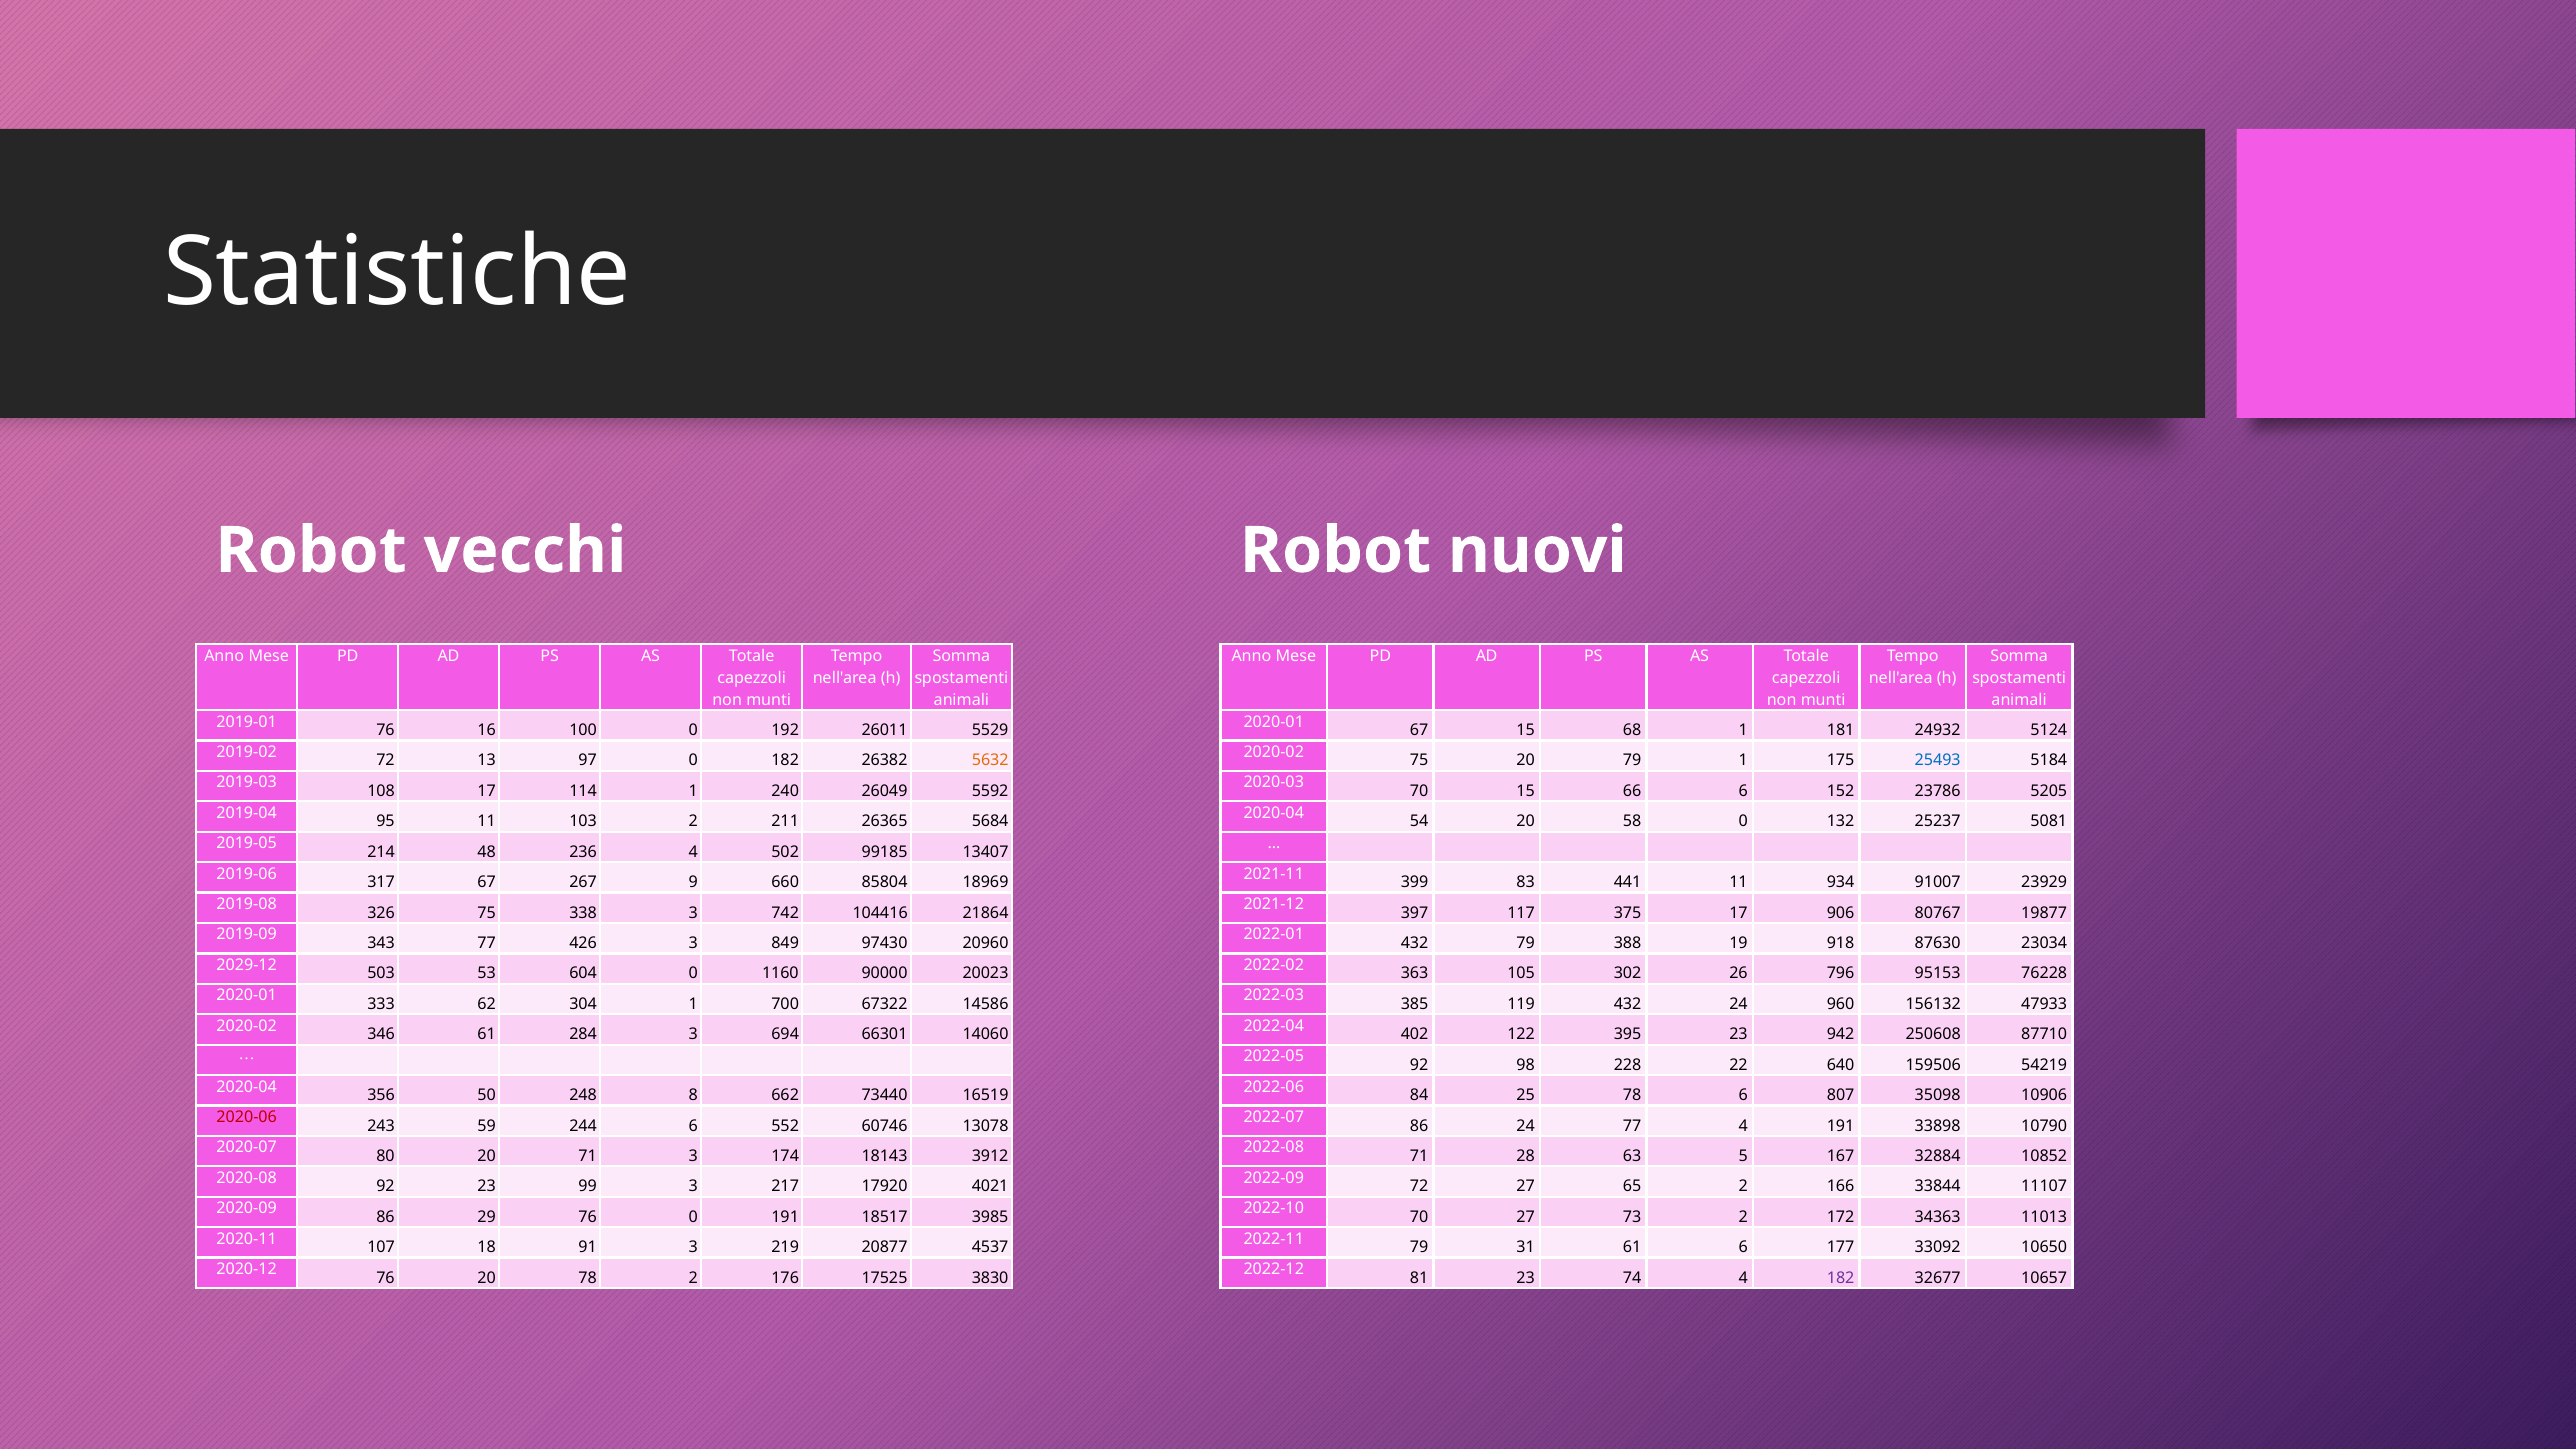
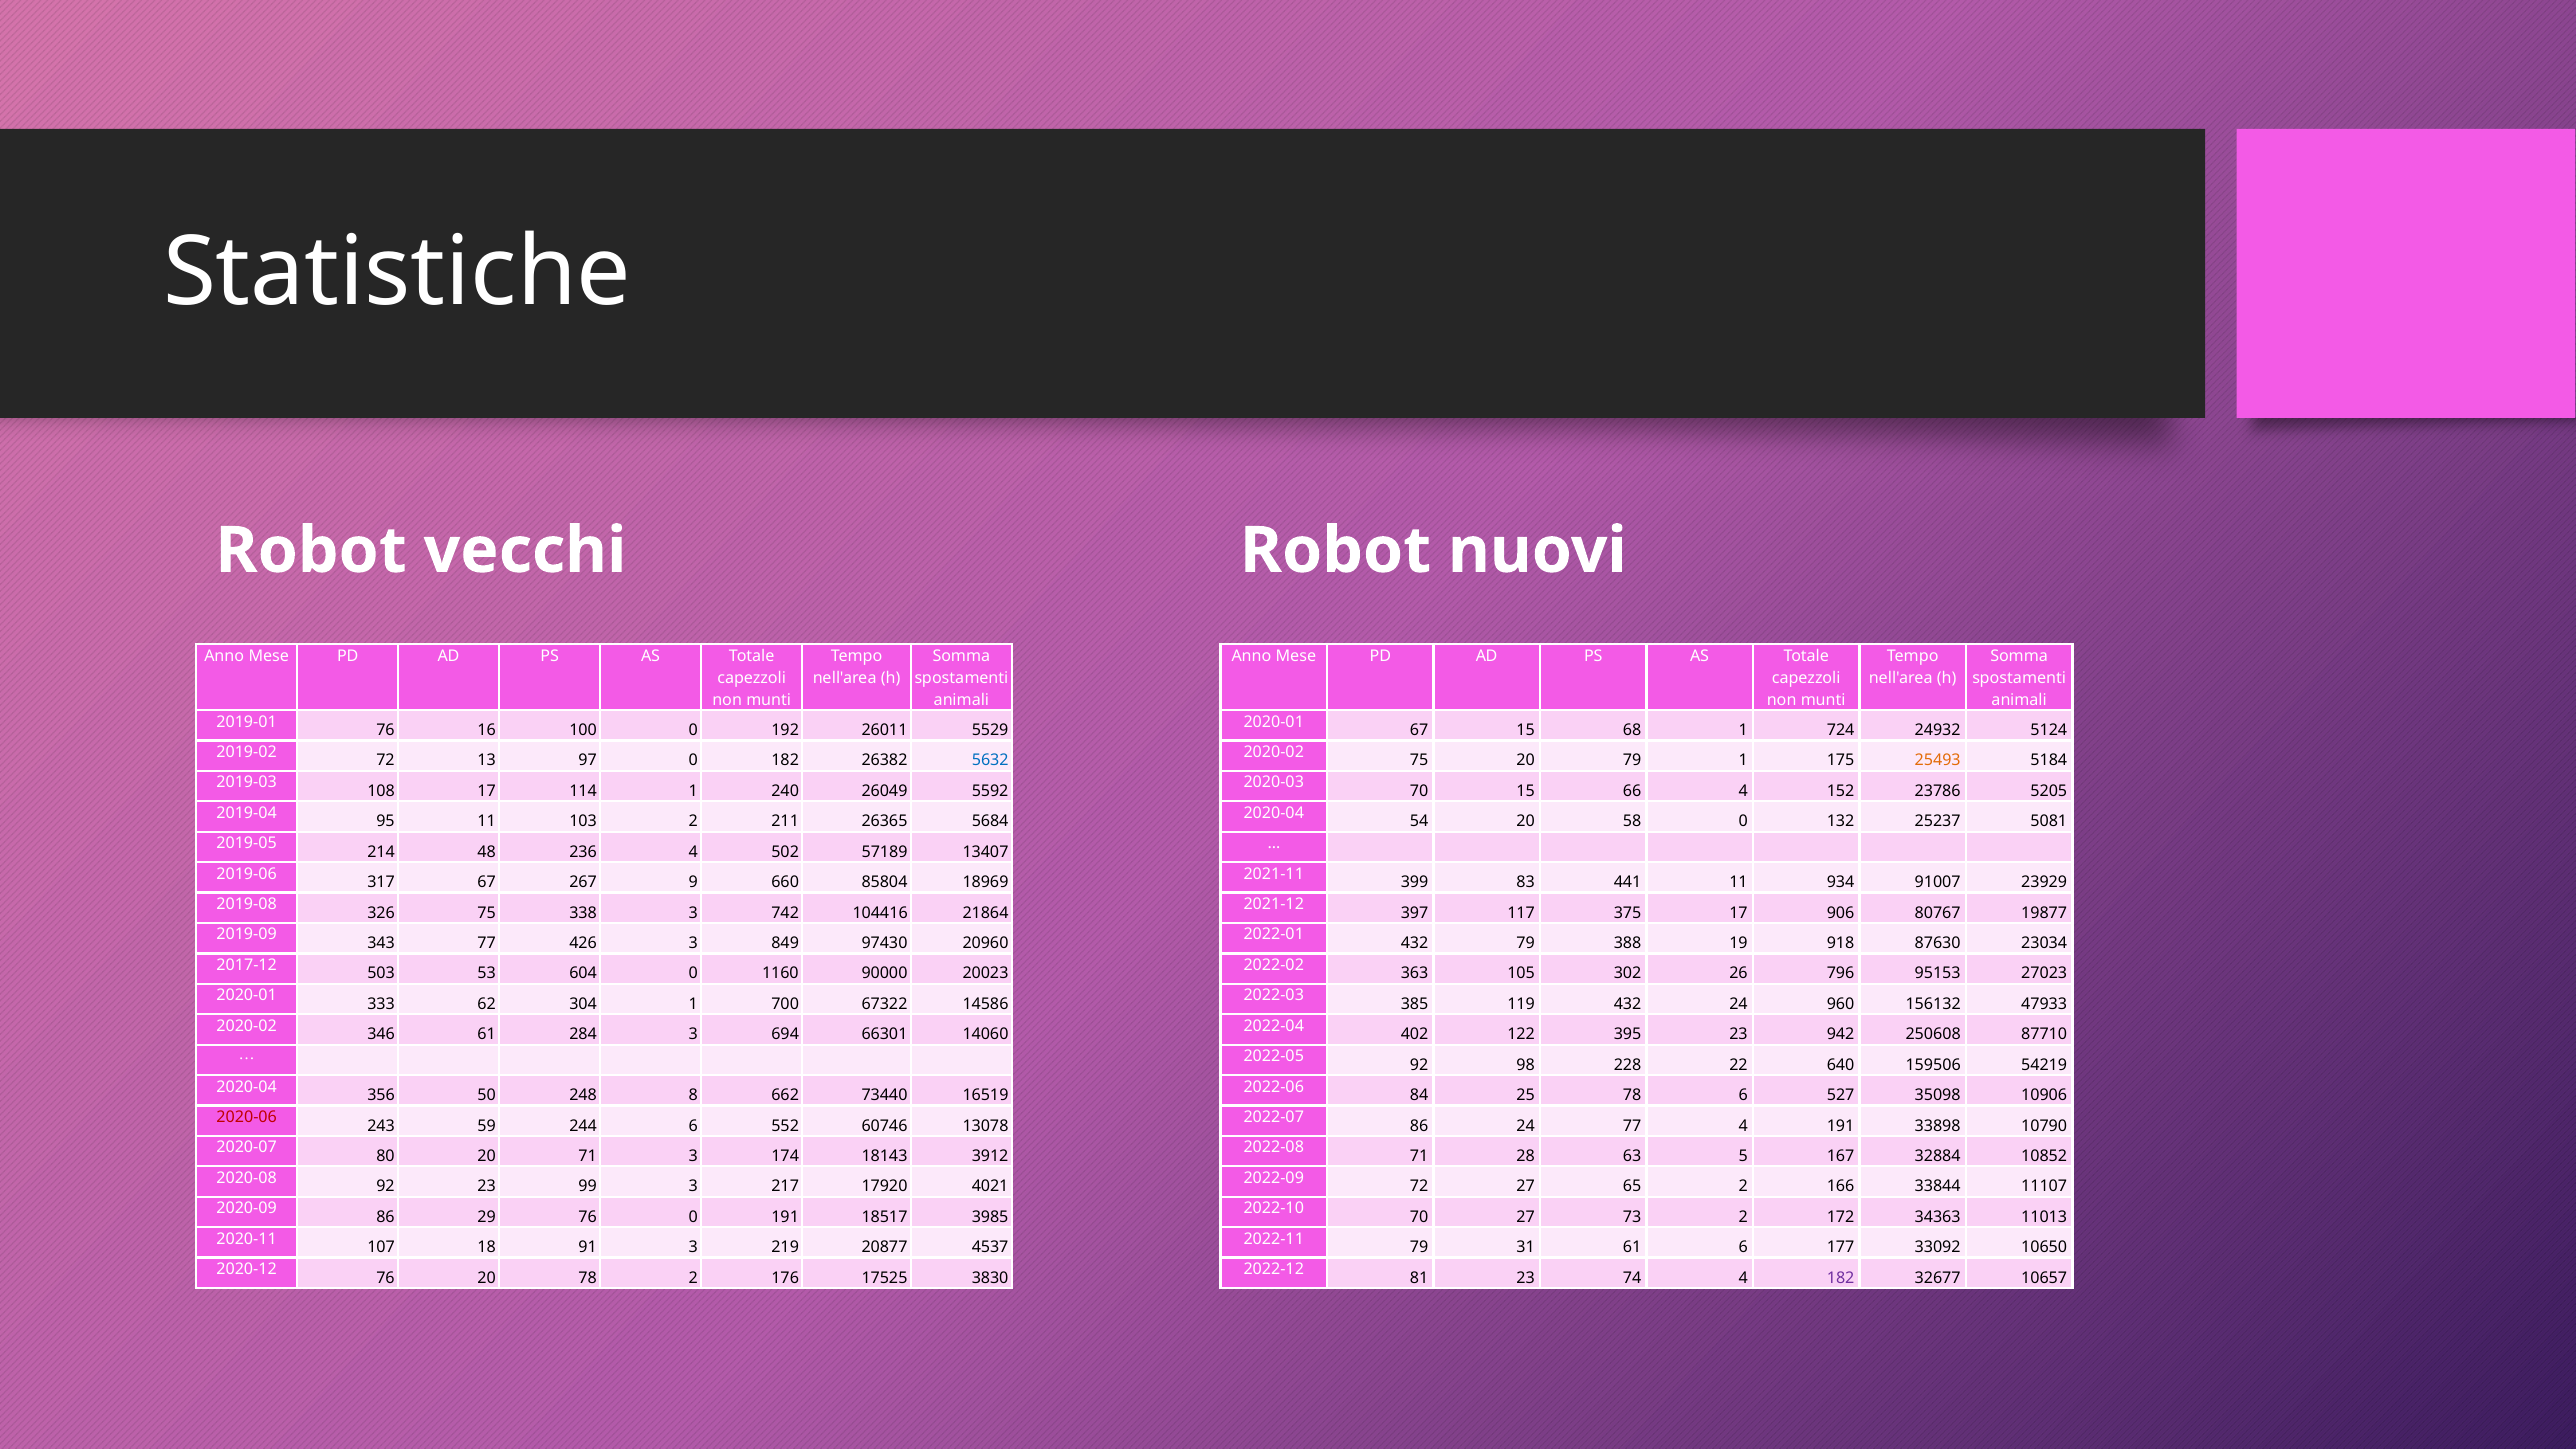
181: 181 -> 724 (1841, 730)
5632 colour: orange -> blue (990, 761)
25493 colour: blue -> orange (1938, 761)
66 6: 6 -> 4 (1743, 791)
99185: 99185 -> 57189 (885, 852)
2029-12: 2029-12 -> 2017-12 (247, 965)
76228: 76228 -> 27023 (2044, 974)
807: 807 -> 527 (1841, 1095)
